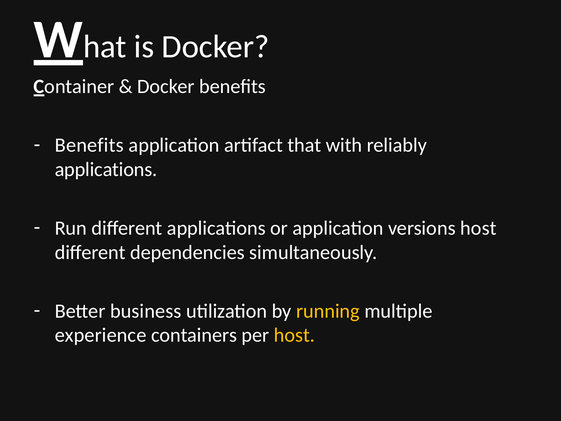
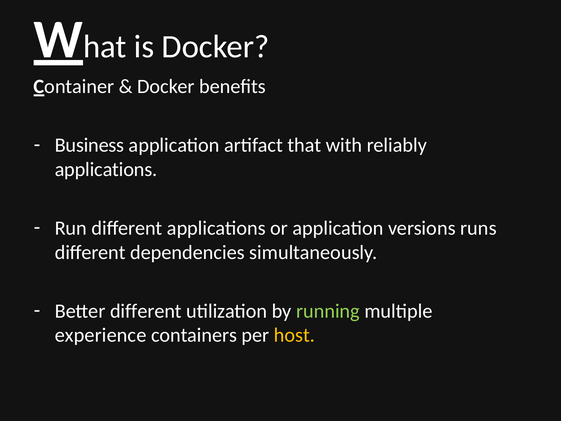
Benefits: Benefits -> Business (89, 145)
versions host: host -> runs (478, 228)
Better business: business -> different (146, 311)
running colour: yellow -> light green (328, 311)
